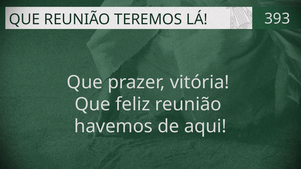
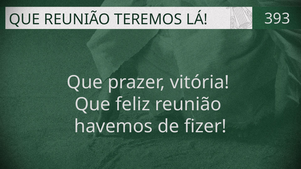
aqui: aqui -> fizer (205, 127)
